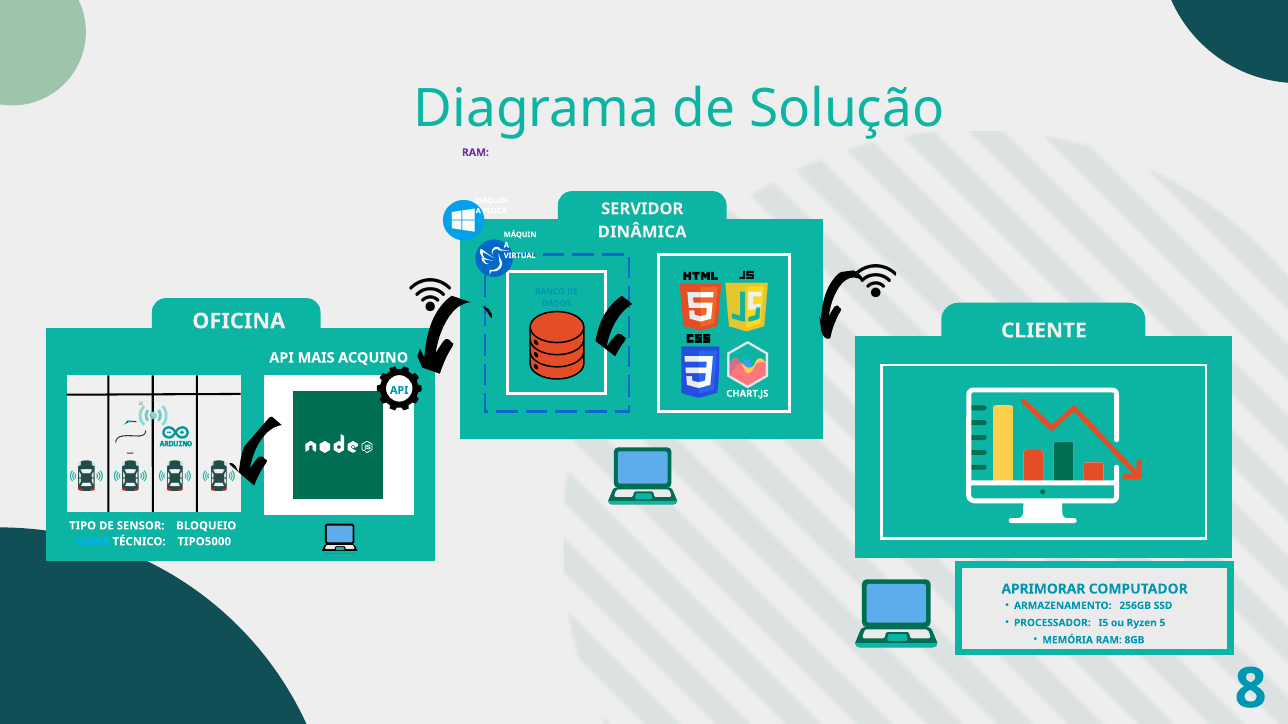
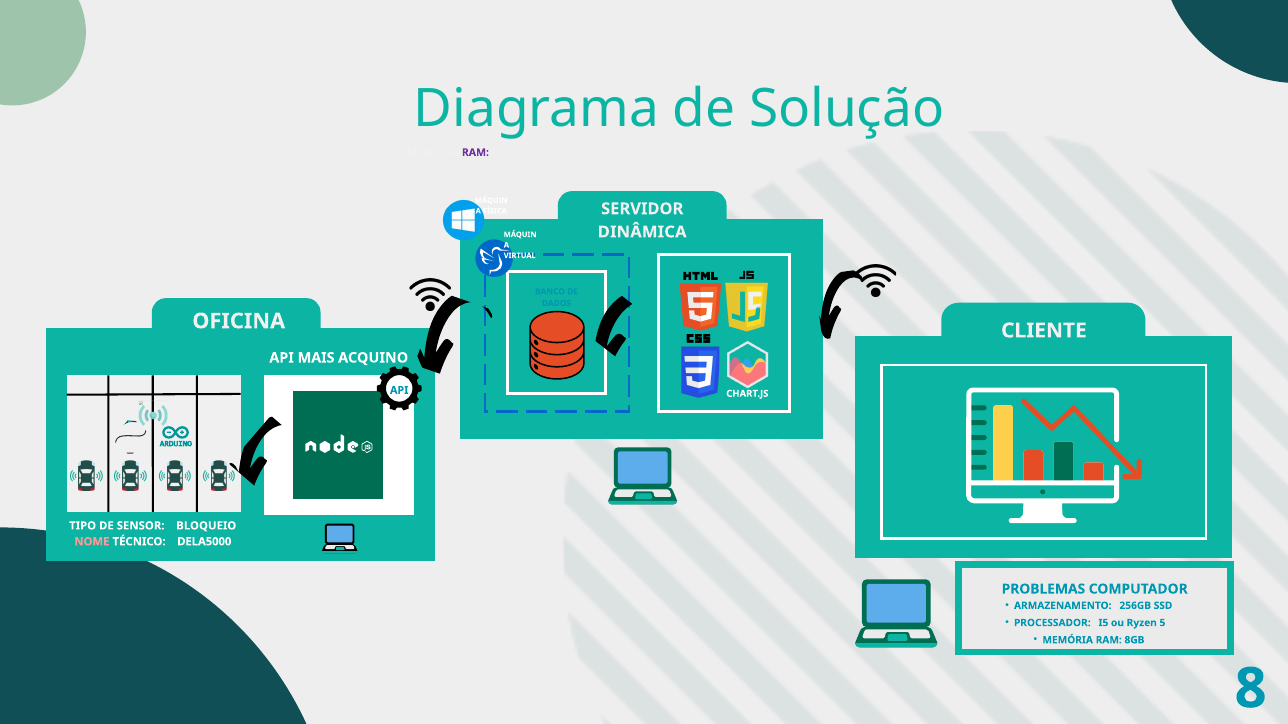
NOME colour: light blue -> pink (92, 542)
TIPO5000: TIPO5000 -> DELA5000 (204, 542)
APRIMORAR: APRIMORAR -> PROBLEMAS (1043, 589)
